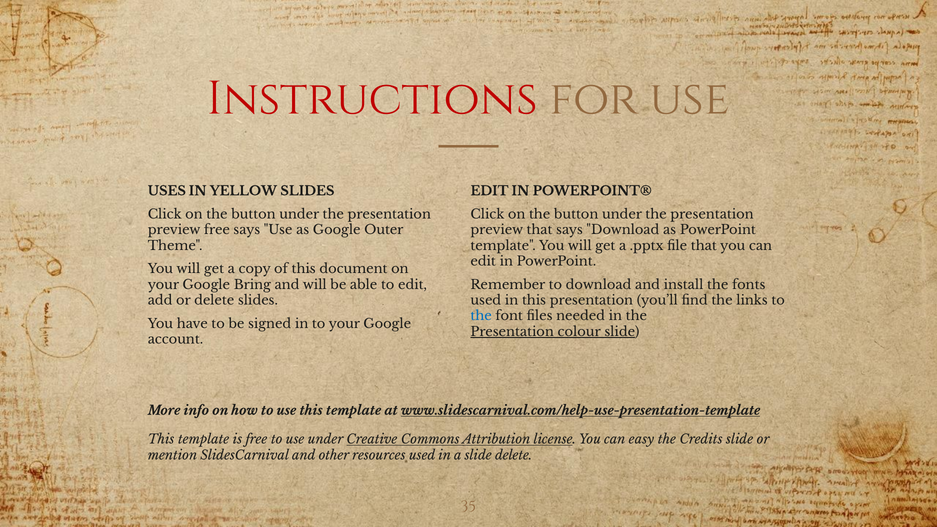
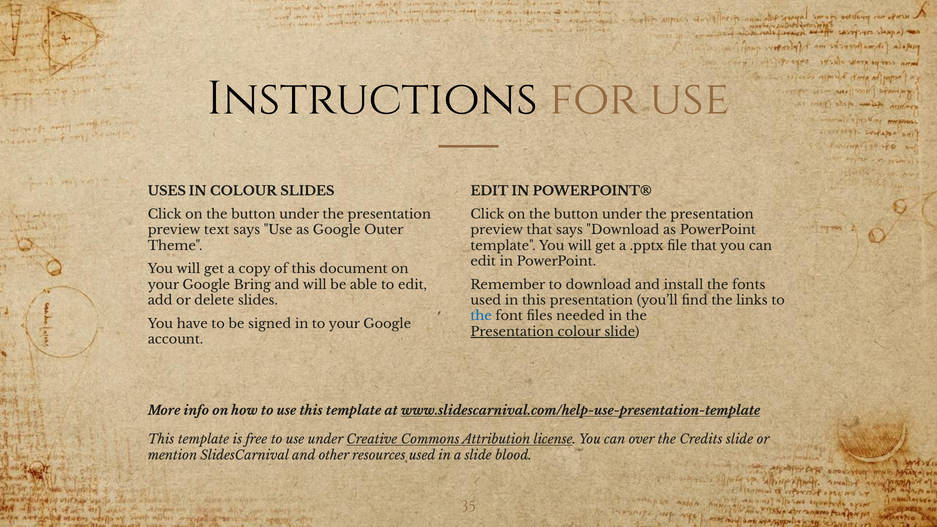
Instructions colour: red -> black (372, 98)
IN YELLOW: YELLOW -> COLOUR (243, 191)
preview free: free -> text (217, 230)
easy: easy -> over (642, 440)
slide delete: delete -> blood (514, 456)
